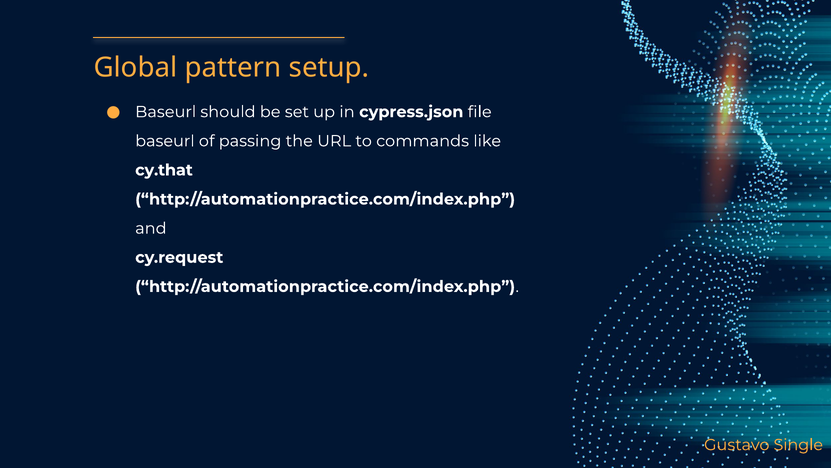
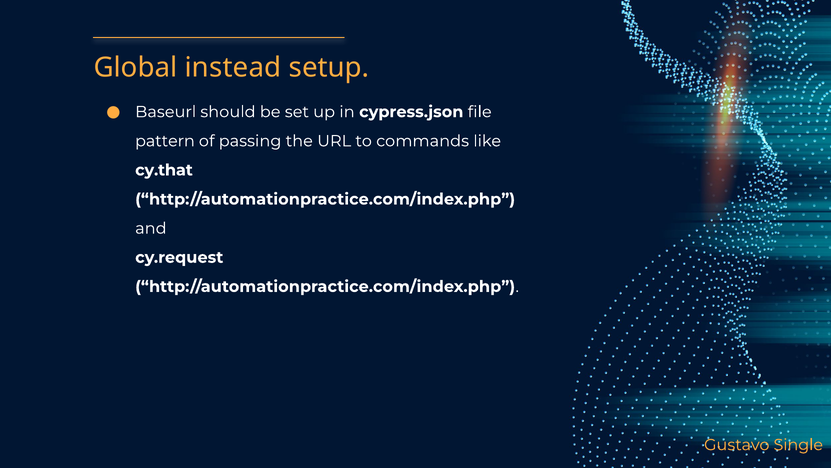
pattern: pattern -> instead (233, 67)
baseurl: baseurl -> pattern (165, 141)
